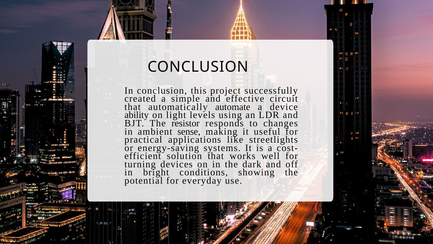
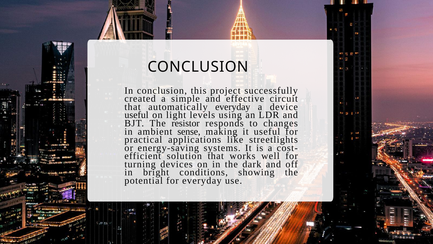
automatically automate: automate -> everyday (233, 107)
ability: ability -> useful (137, 115)
